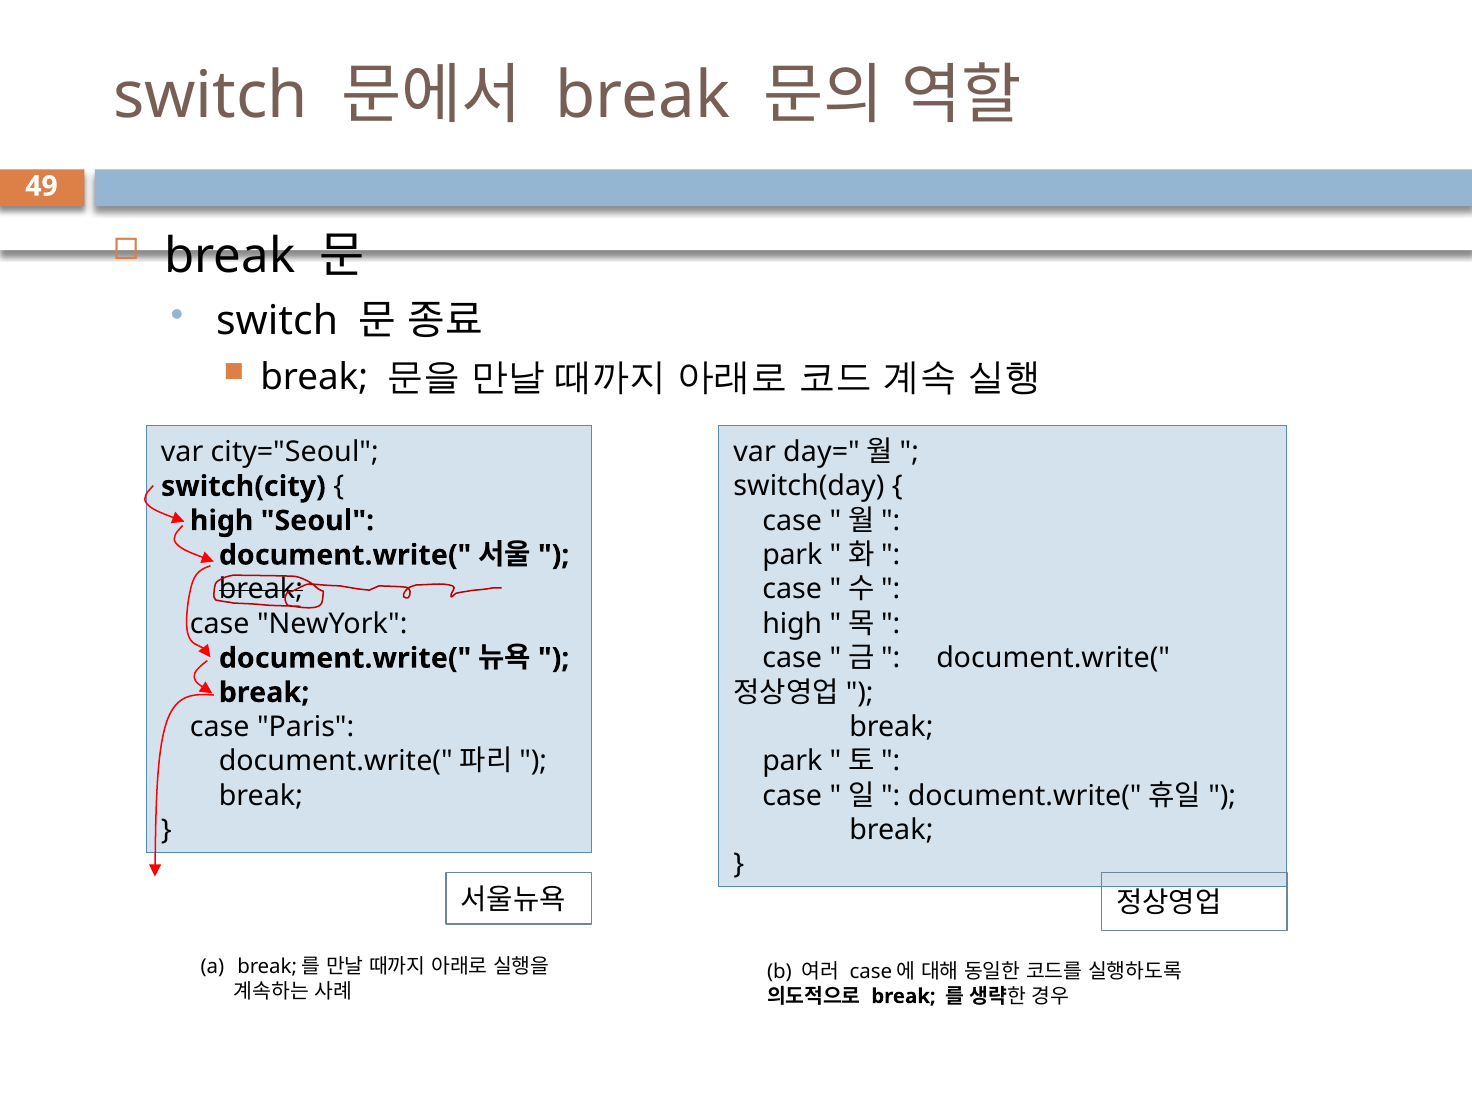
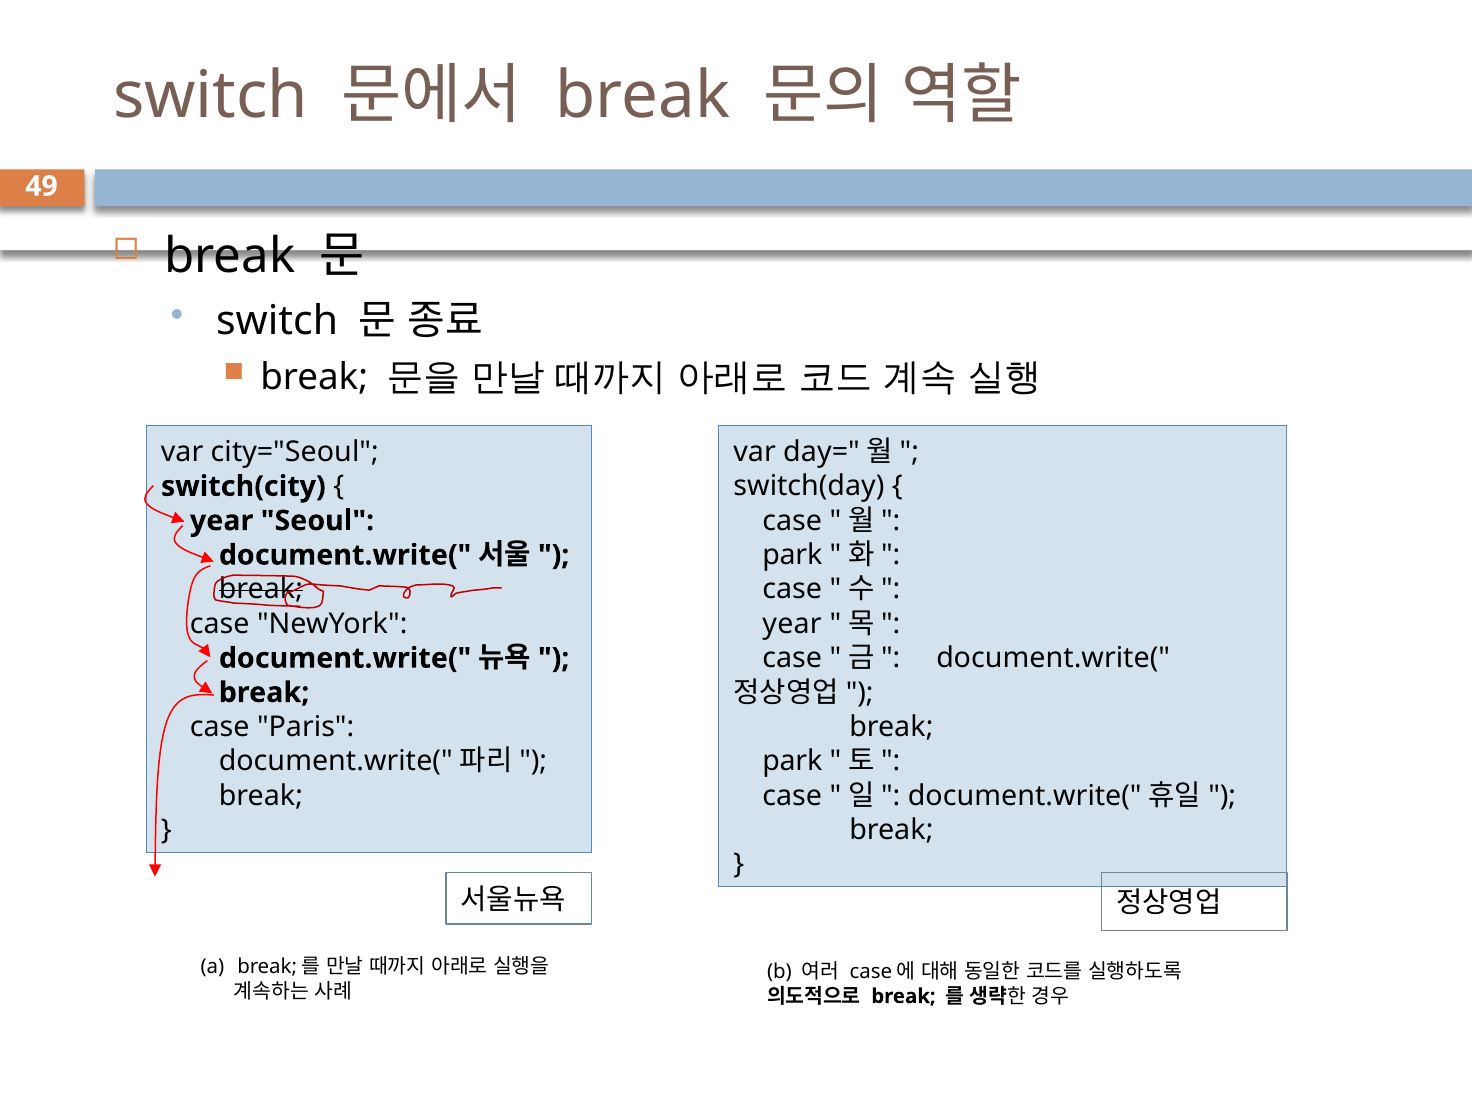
high: high -> year (222, 521)
high: high -> year (792, 624)
